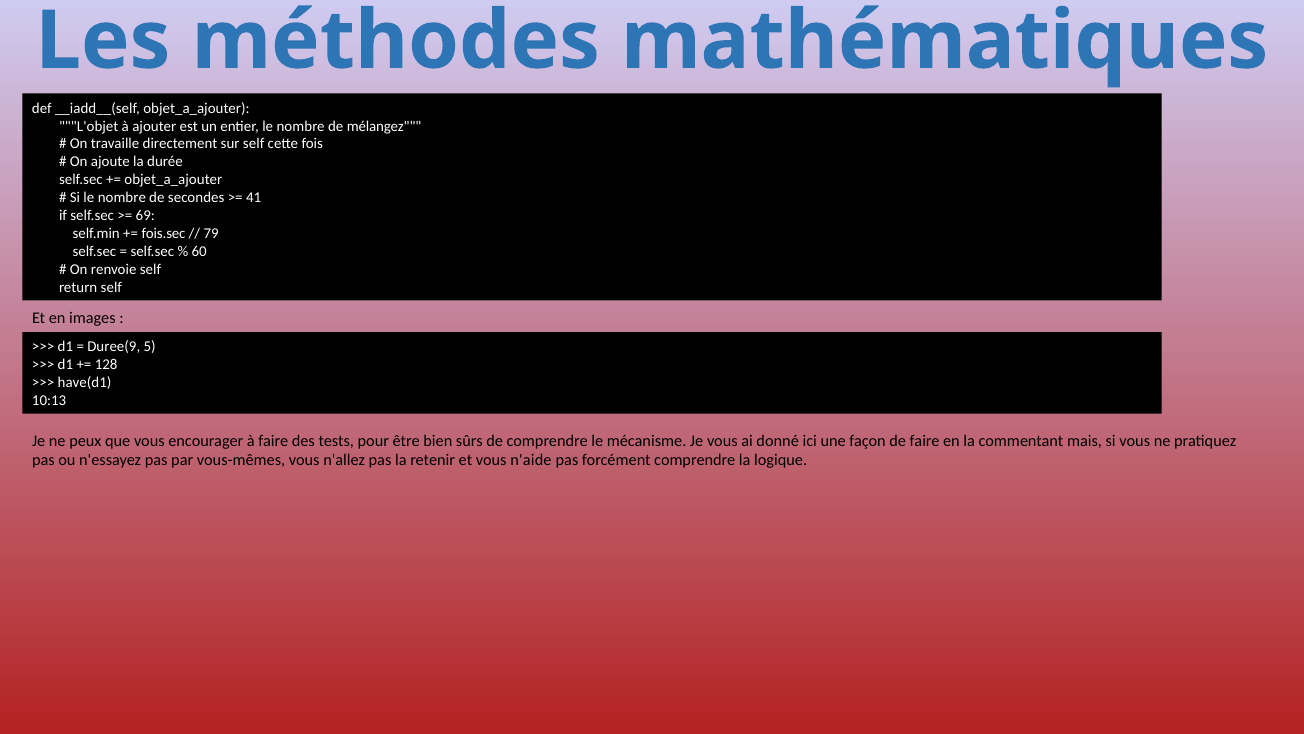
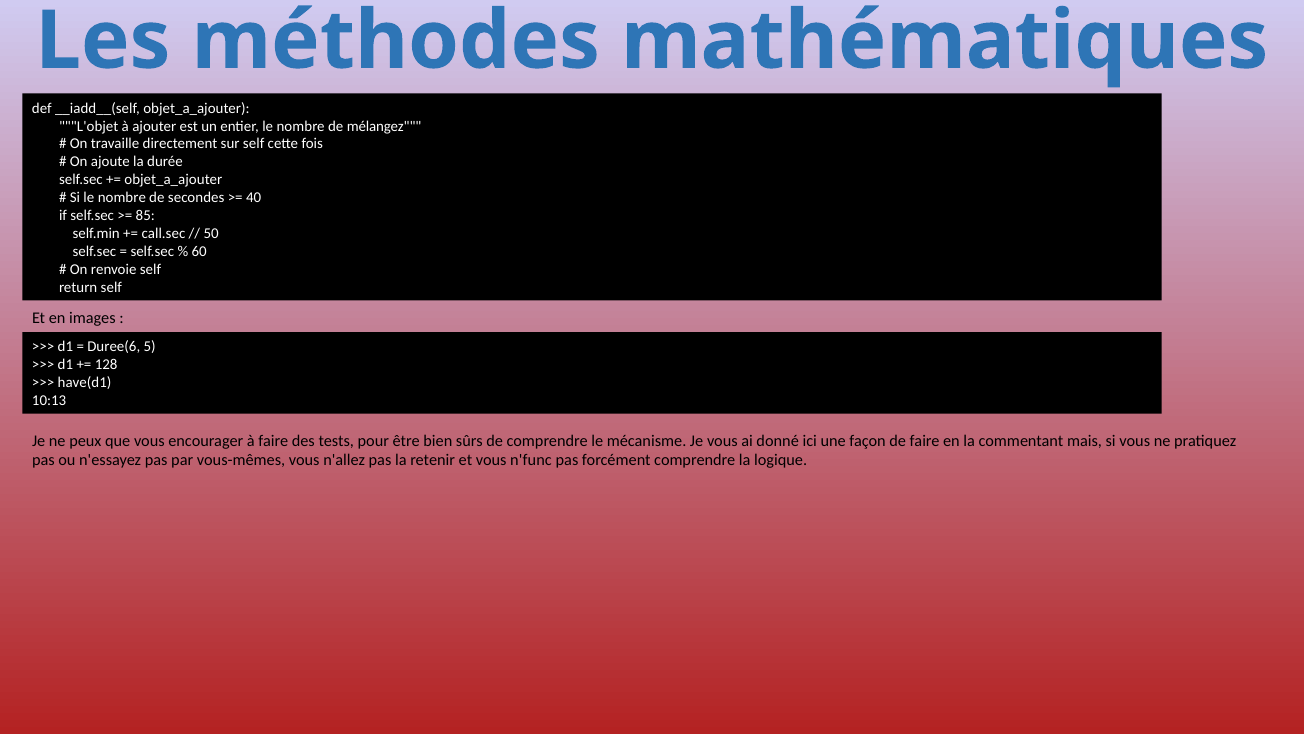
41: 41 -> 40 (254, 198)
69: 69 -> 85 (145, 216)
fois.sec: fois.sec -> call.sec (163, 234)
79: 79 -> 50 (211, 234)
Duree(9: Duree(9 -> Duree(6 (114, 347)
n'aide: n'aide -> n'func (531, 460)
